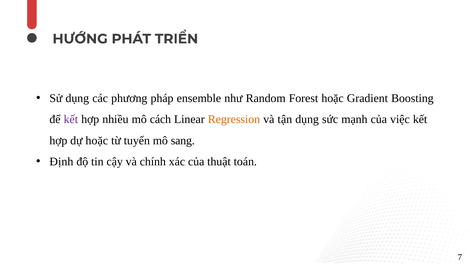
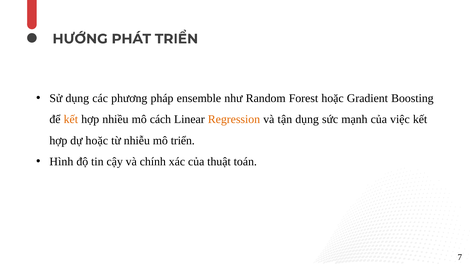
kết colour: purple -> orange (71, 120)
tuyến: tuyến -> nhiễu (137, 141)
sang: sang -> triển (183, 141)
Định: Định -> Hình (61, 162)
